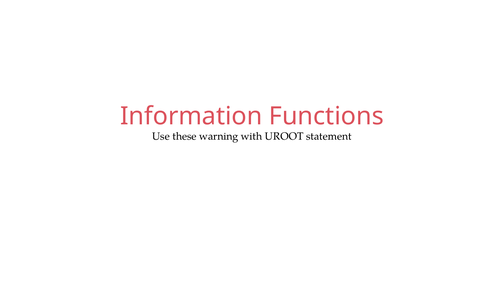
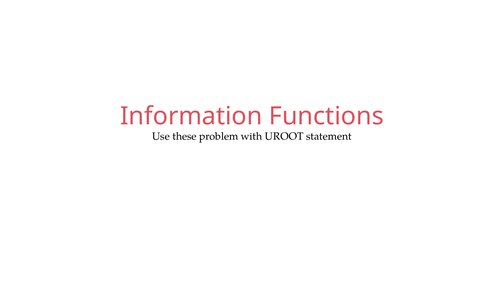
warning: warning -> problem (219, 137)
